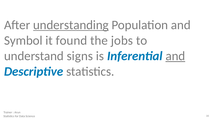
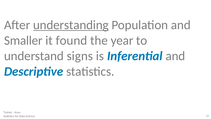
Symbol: Symbol -> Smaller (23, 40)
jobs: jobs -> year (122, 40)
and underline: present -> none (175, 56)
